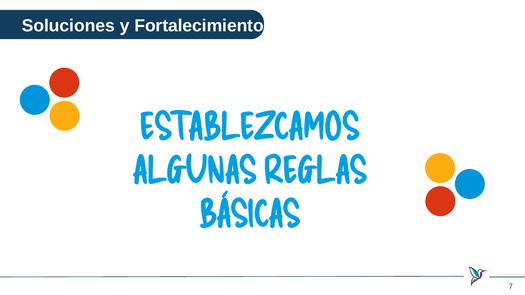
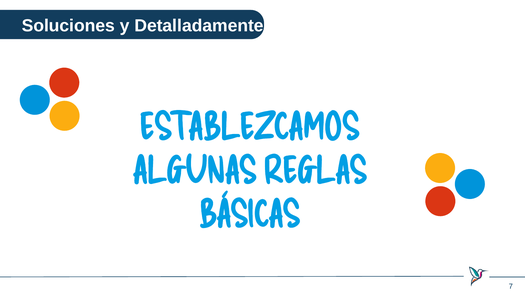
Fortalecimiento: Fortalecimiento -> Detalladamente (199, 26)
